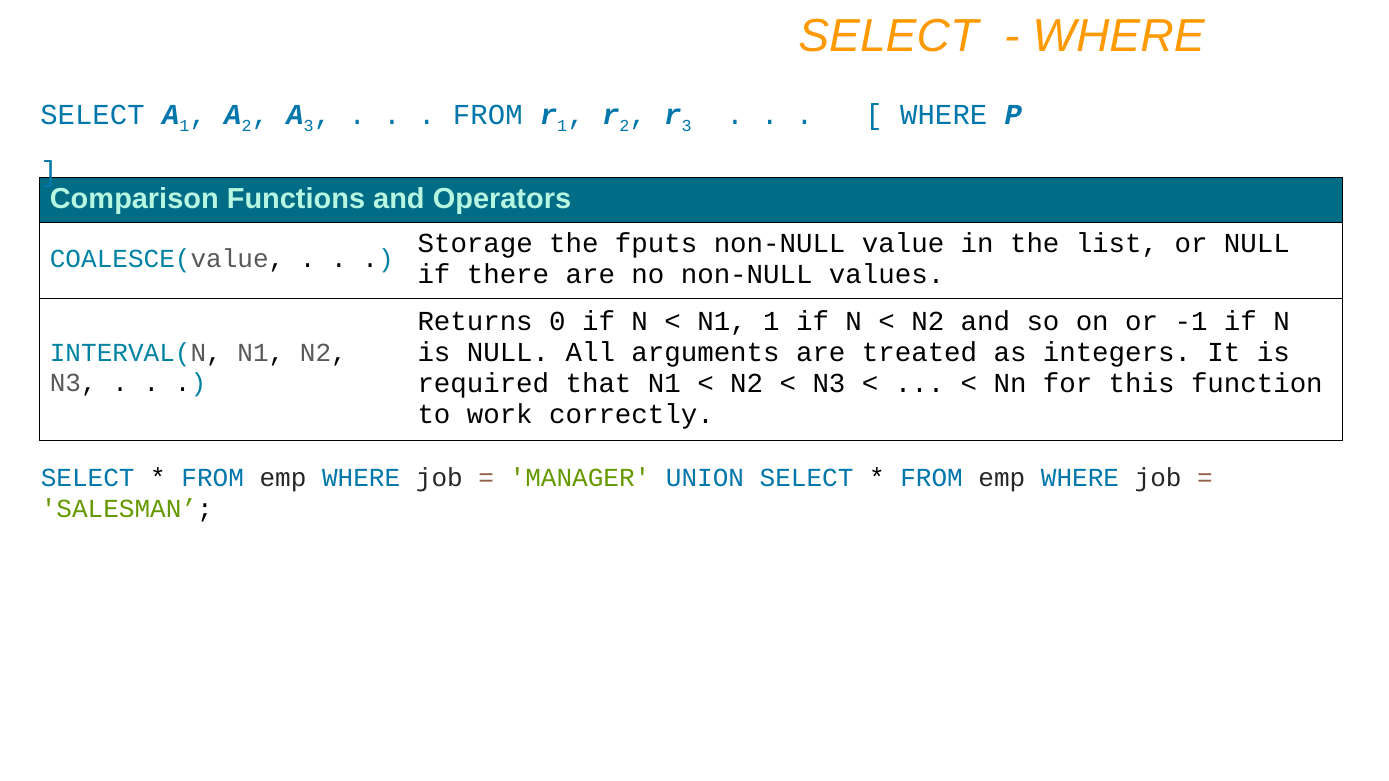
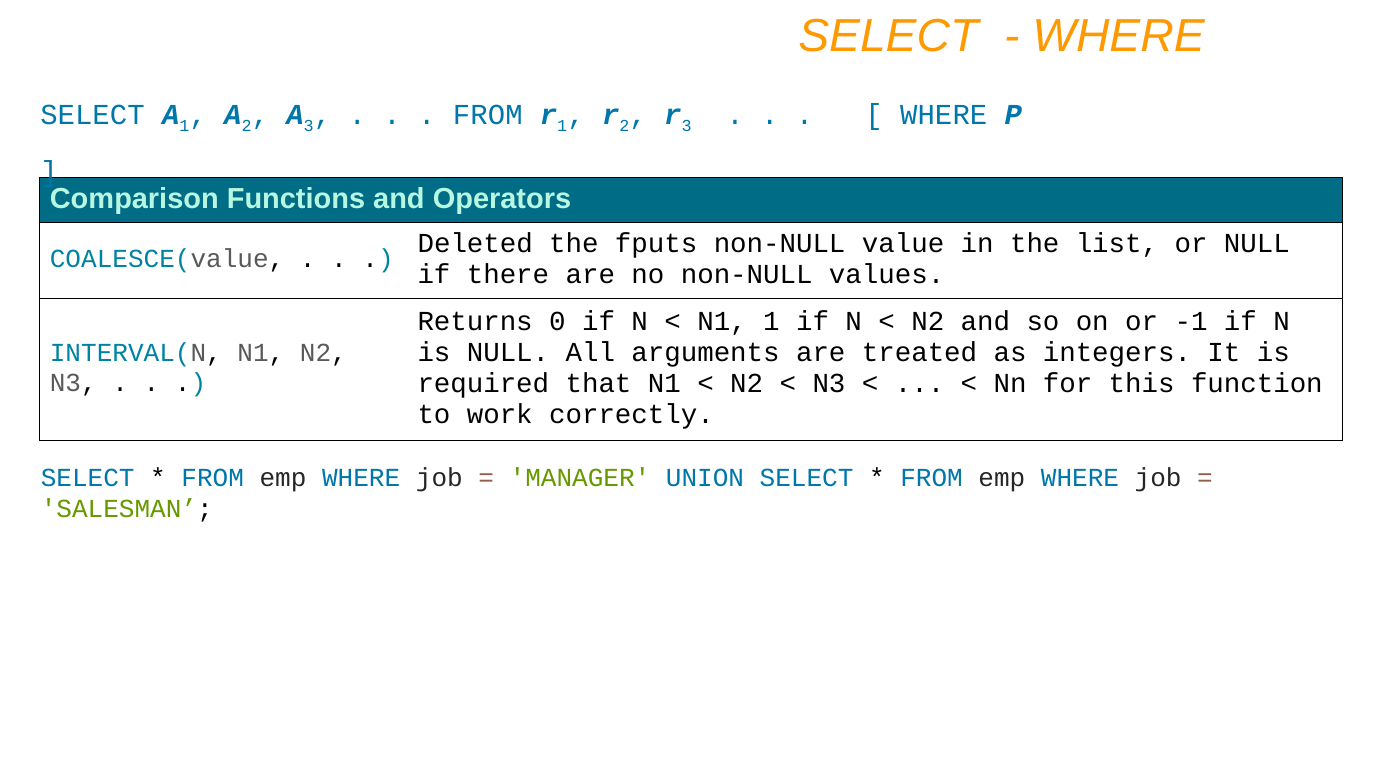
Storage: Storage -> Deleted (475, 243)
